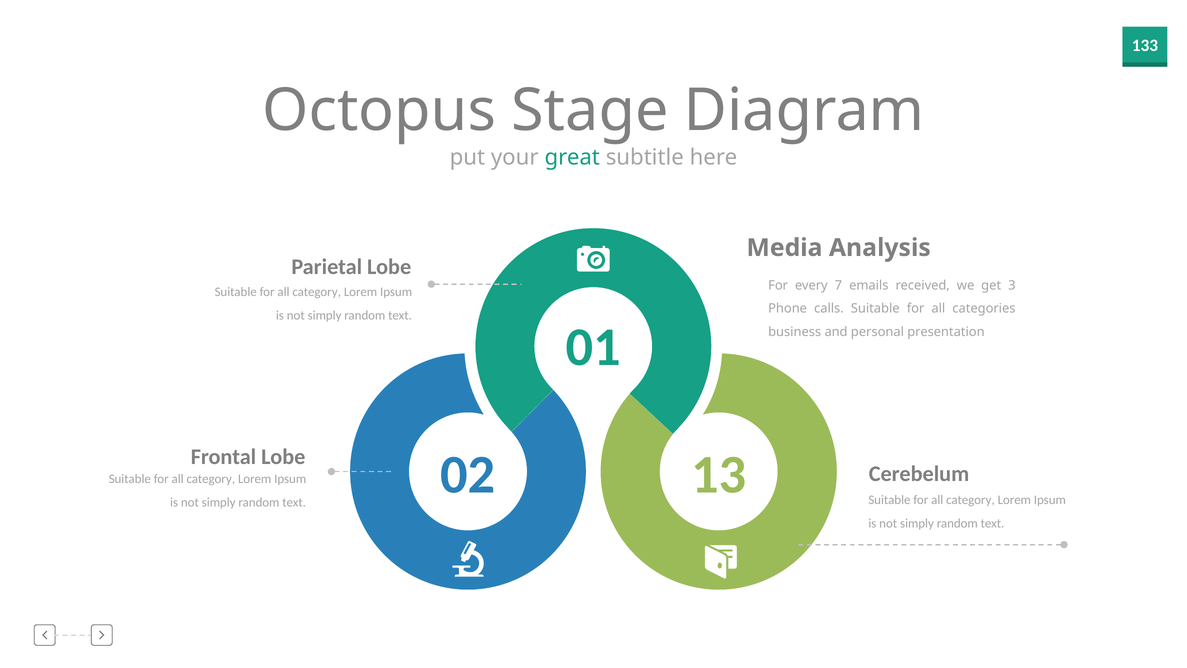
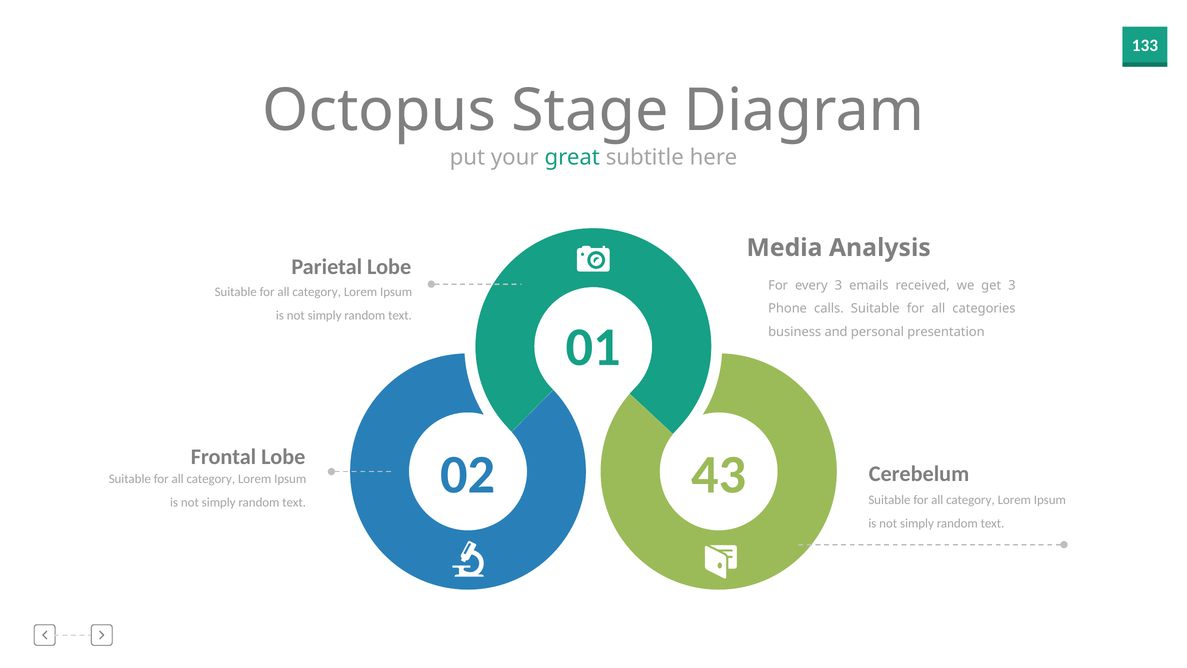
every 7: 7 -> 3 (838, 285)
13: 13 -> 43 (719, 474)
